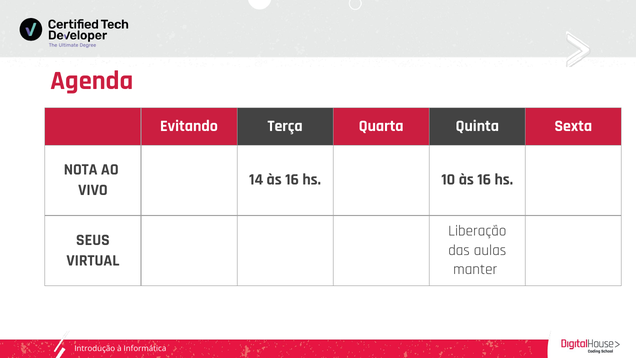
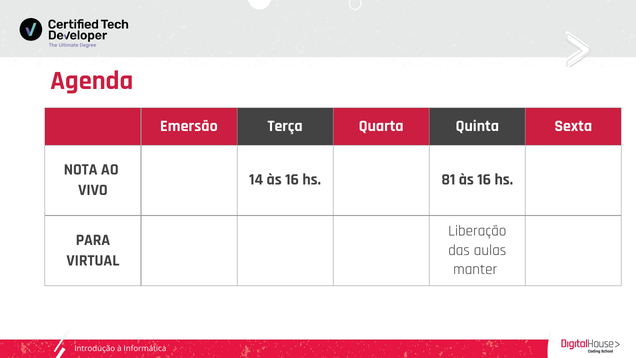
Evitando: Evitando -> Emersão (189, 126)
10: 10 -> 81 (448, 180)
SEUS: SEUS -> PARA (93, 240)
